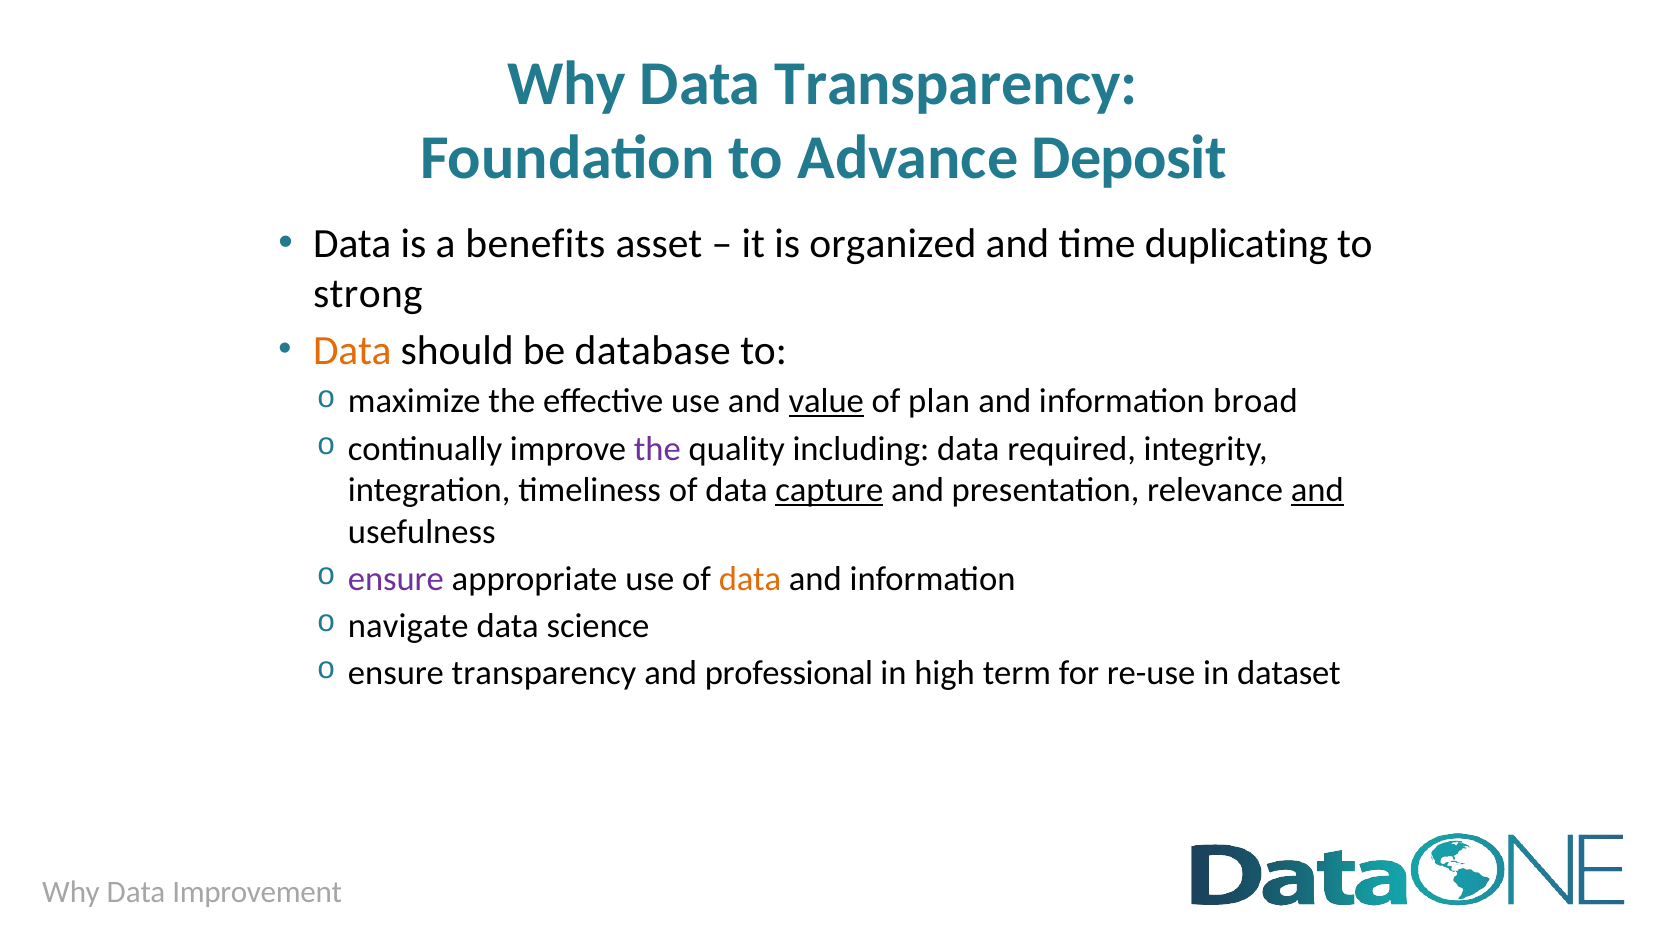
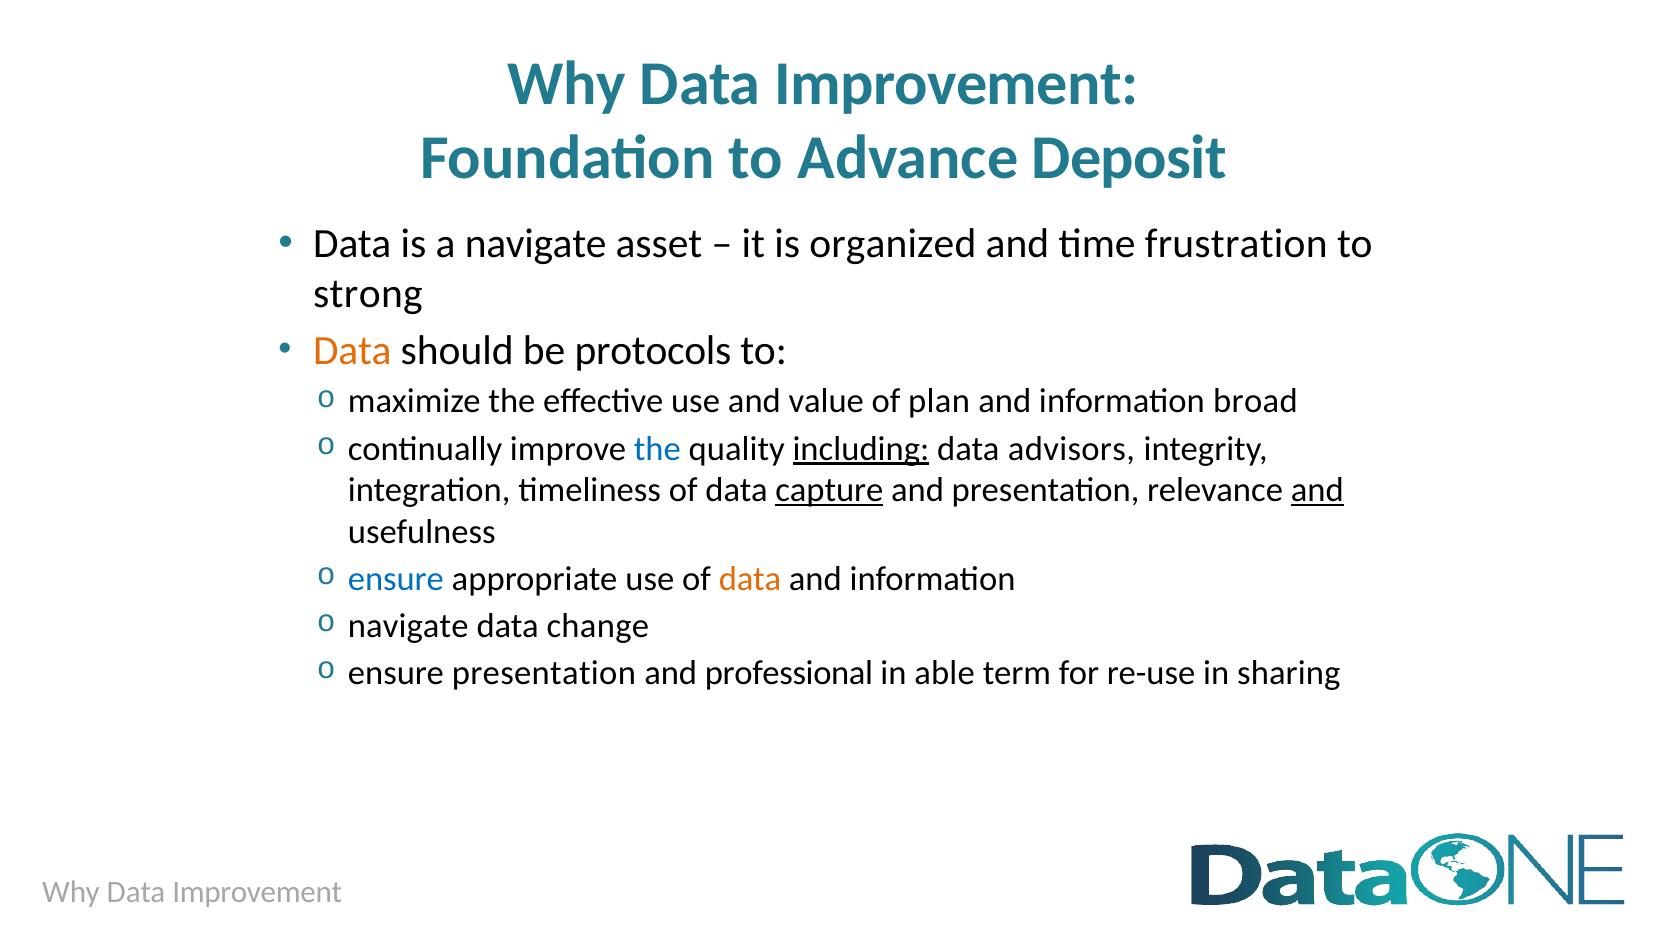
Transparency: Transparency -> Improvement (956, 84)
a benefits: benefits -> navigate (536, 244)
duplicating: duplicating -> frustration (1236, 244)
database: database -> protocols (653, 351)
value underline: present -> none (826, 401)
the colour: purple -> blue (657, 448)
including underline: none -> present (861, 448)
required: required -> advisors (1071, 448)
ensure colour: purple -> blue (396, 579)
science: science -> change (598, 626)
ensure transparency: transparency -> presentation (544, 673)
high: high -> able (944, 673)
dataset: dataset -> sharing (1289, 673)
